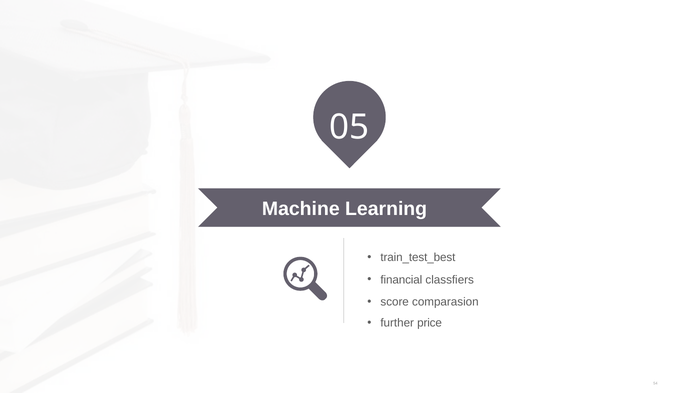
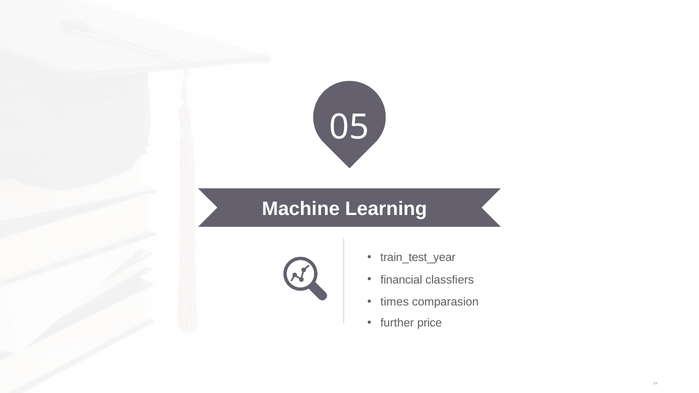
train_test_best: train_test_best -> train_test_year (418, 258)
score: score -> times (395, 302)
